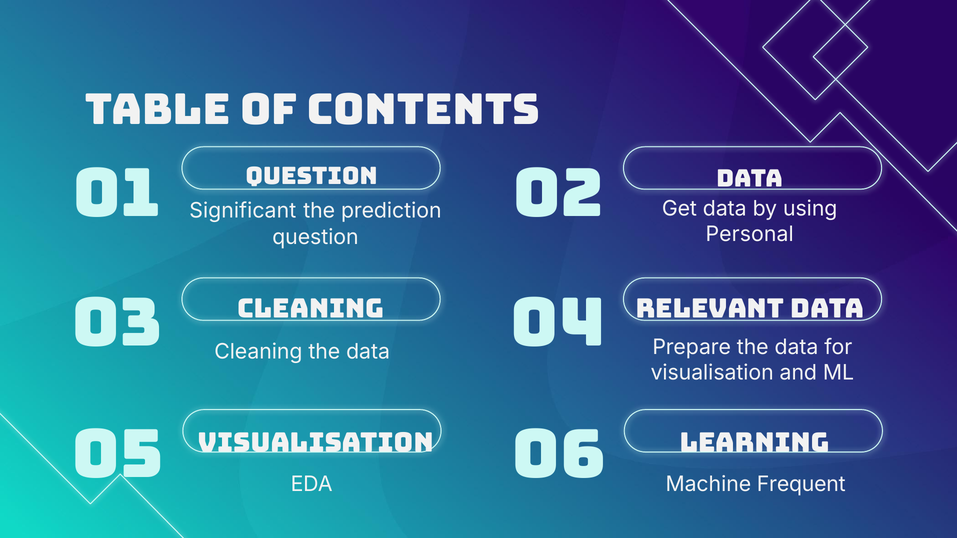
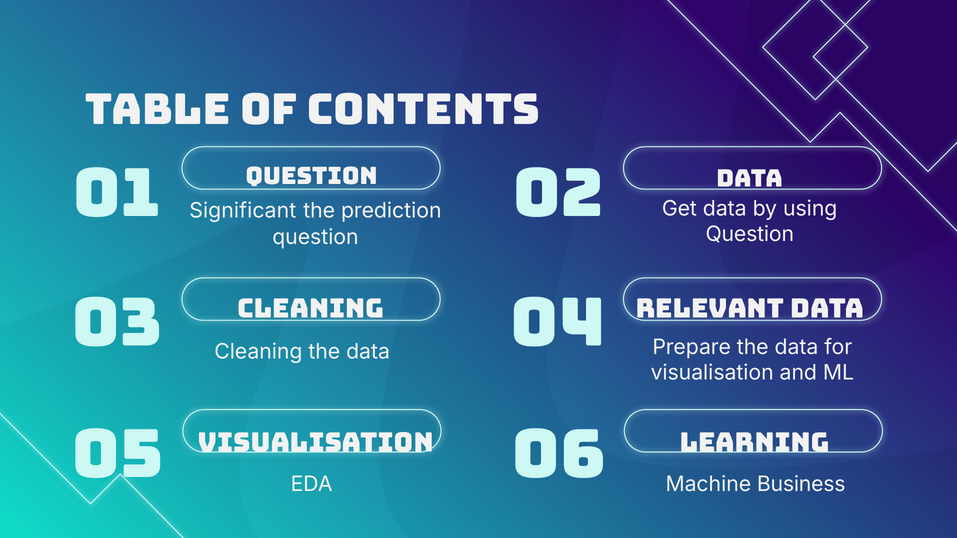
Personal: Personal -> Question (750, 234)
Frequent: Frequent -> Business (801, 485)
